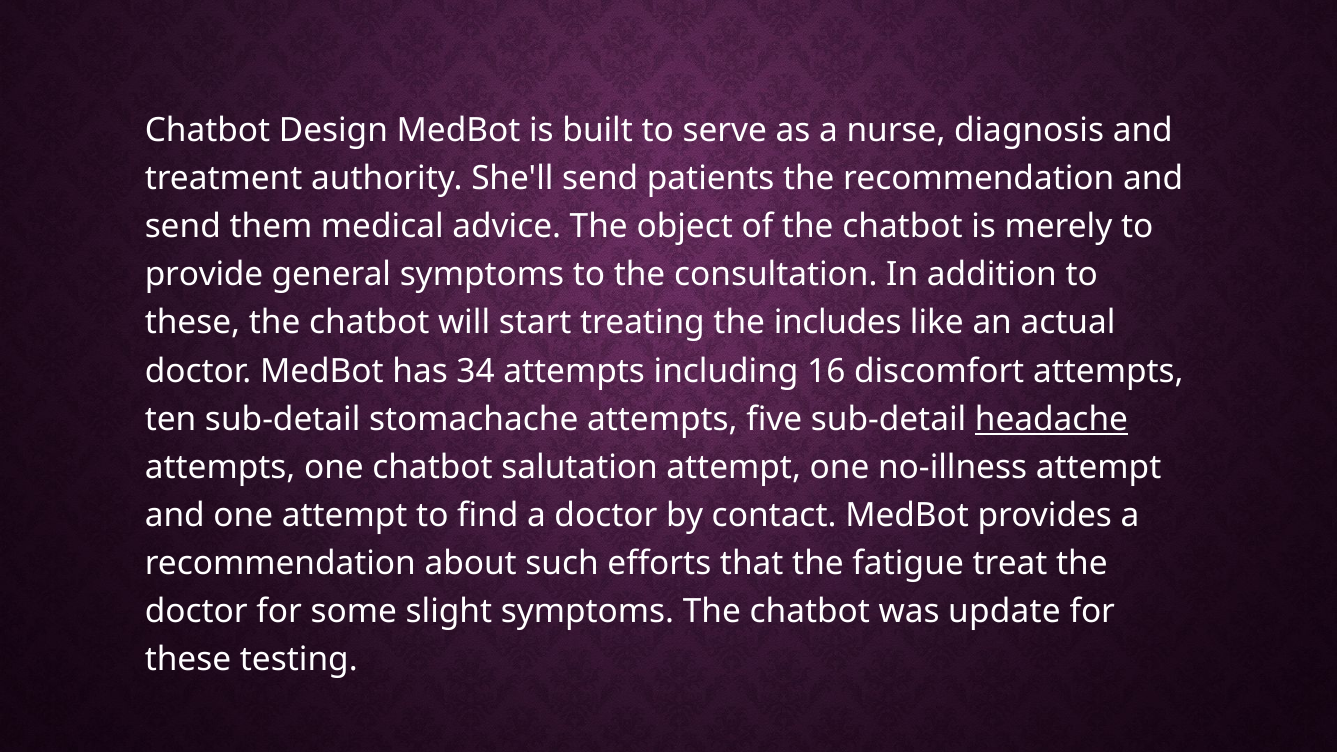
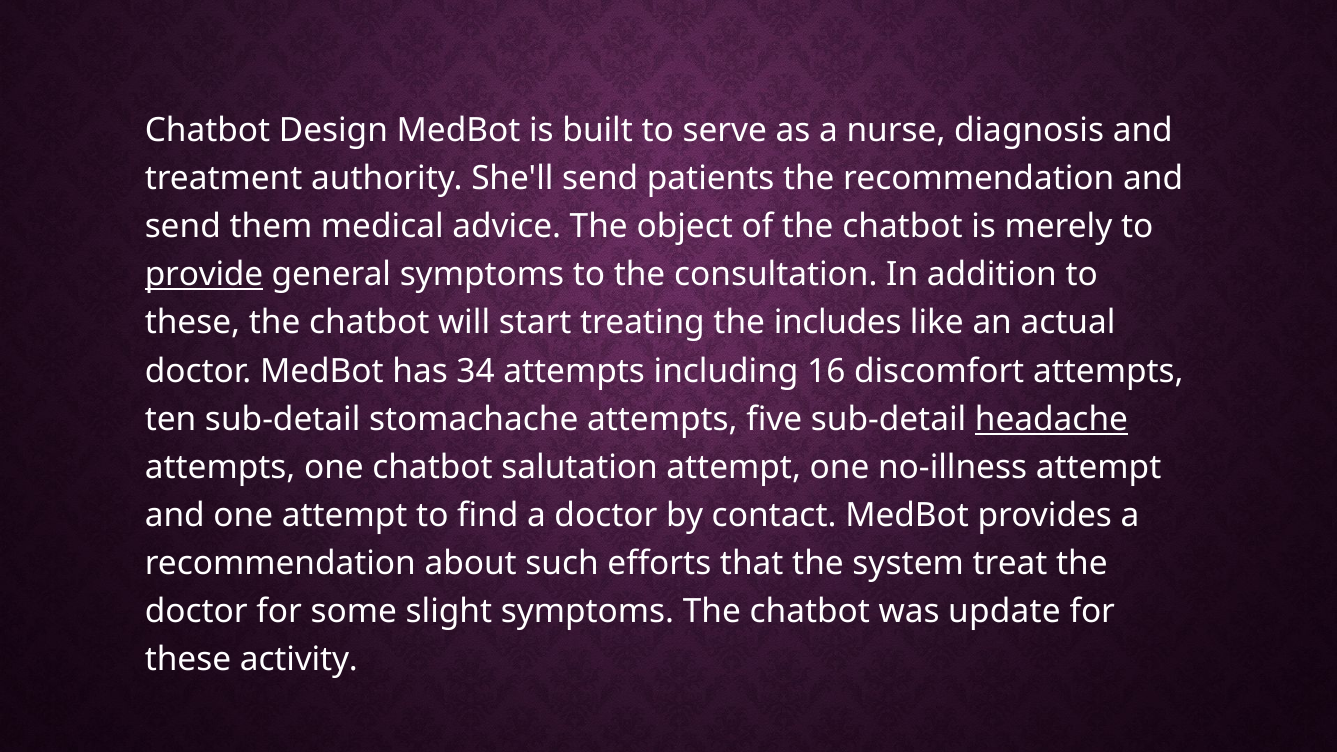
provide underline: none -> present (204, 275)
fatigue: fatigue -> system (908, 564)
testing: testing -> activity (299, 660)
